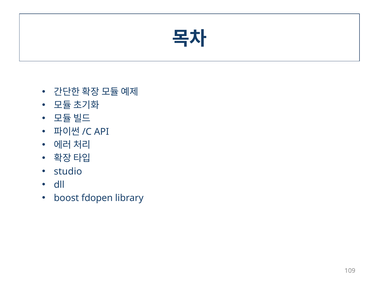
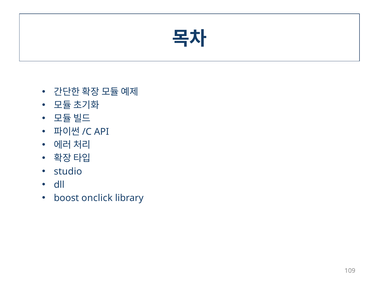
fdopen: fdopen -> onclick (97, 198)
